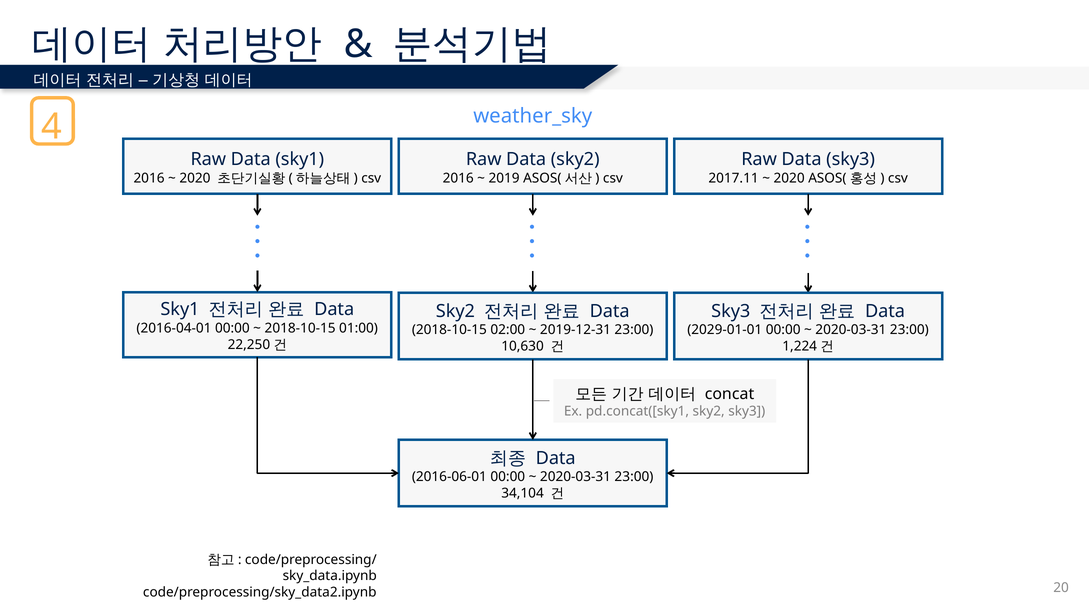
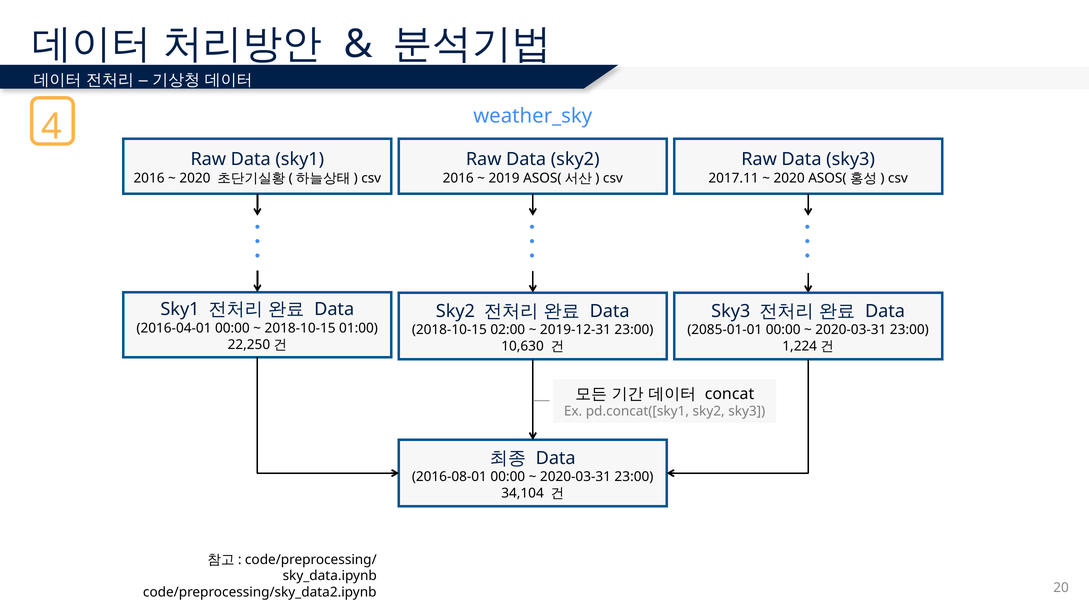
2029-01-01: 2029-01-01 -> 2085-01-01 (725, 330)
2016-06-01: 2016-06-01 -> 2016-08-01 (449, 477)
